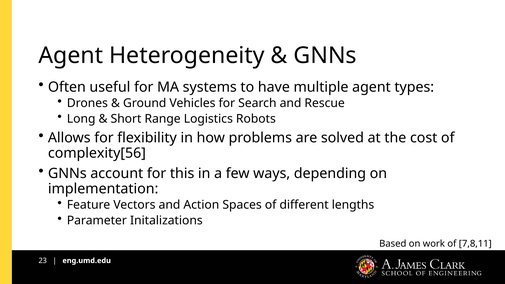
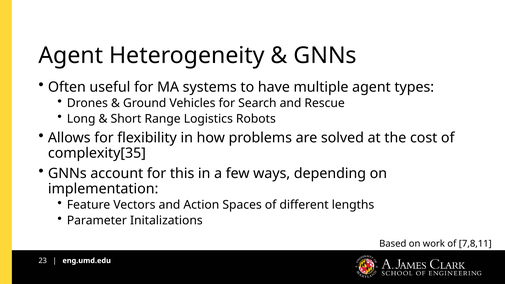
complexity[56: complexity[56 -> complexity[35 (97, 153)
